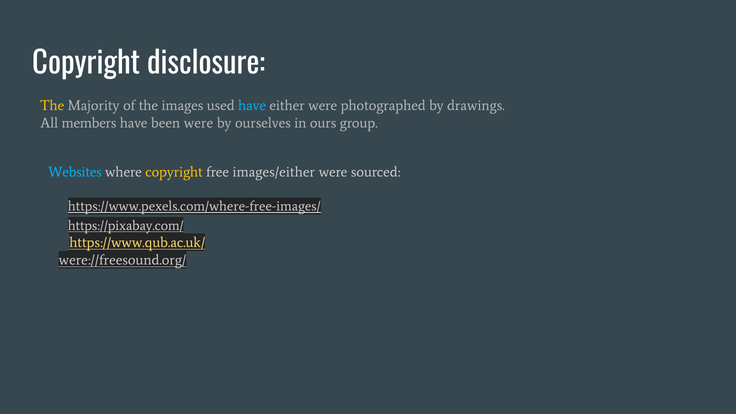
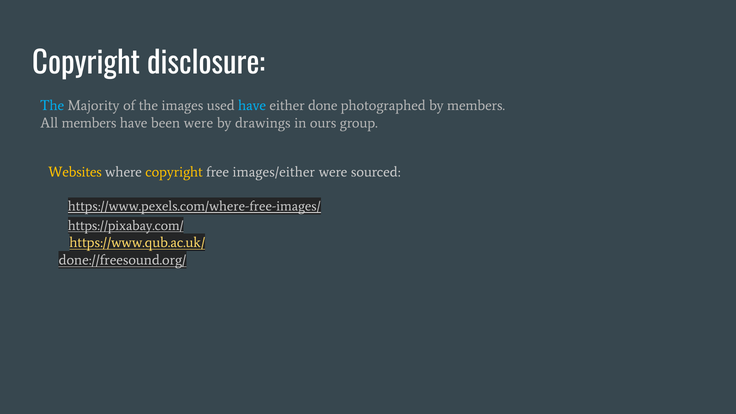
The colour: yellow -> light blue (52, 106)
either were: were -> done (323, 106)
by drawings: drawings -> members (476, 106)
ourselves: ourselves -> drawings (263, 123)
Websites colour: light blue -> yellow (75, 172)
were://freesound.org/: were://freesound.org/ -> done://freesound.org/ (122, 260)
